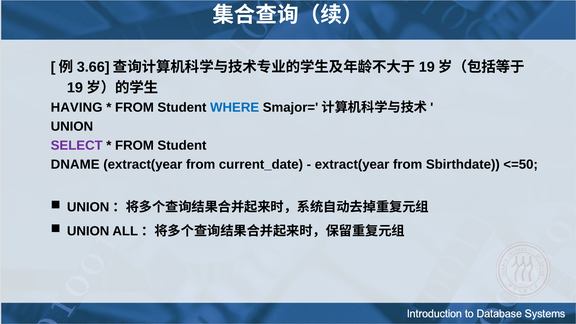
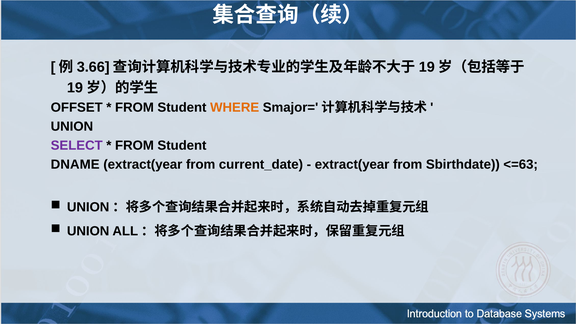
HAVING: HAVING -> OFFSET (77, 108)
WHERE colour: blue -> orange (235, 108)
<=50: <=50 -> <=63 (521, 164)
